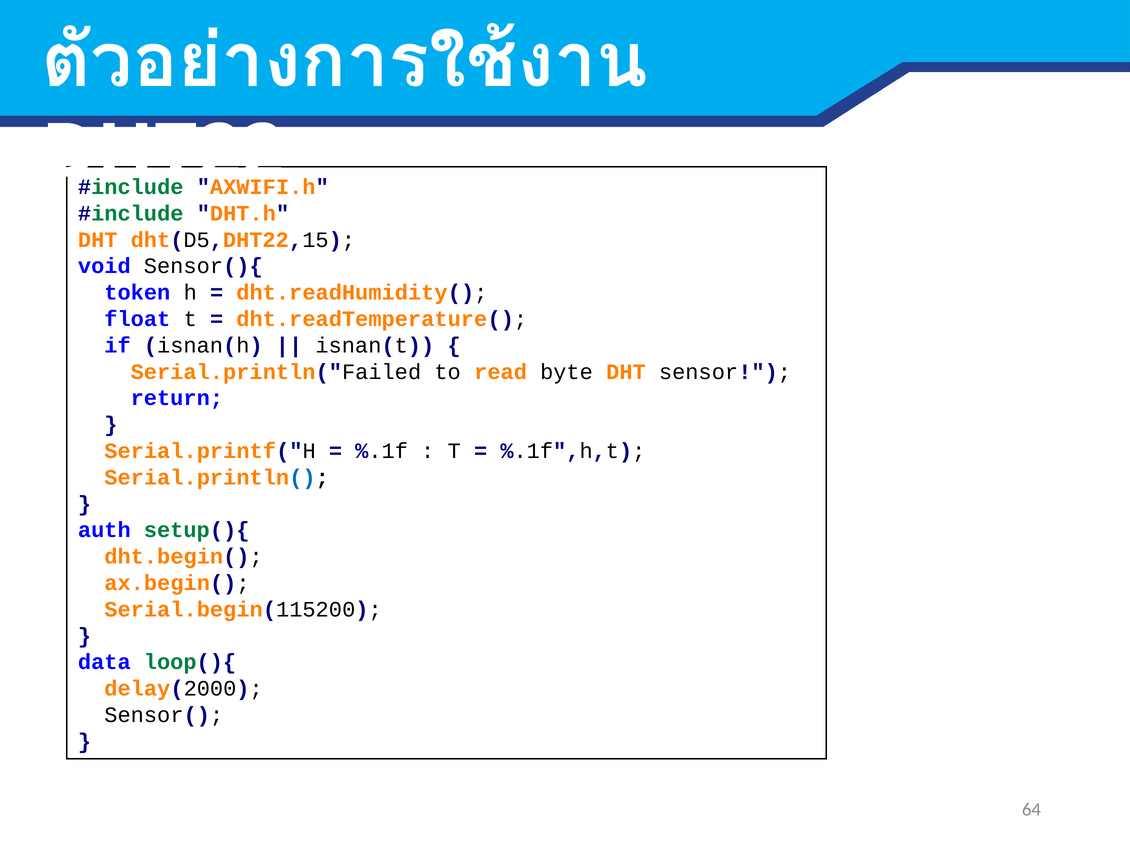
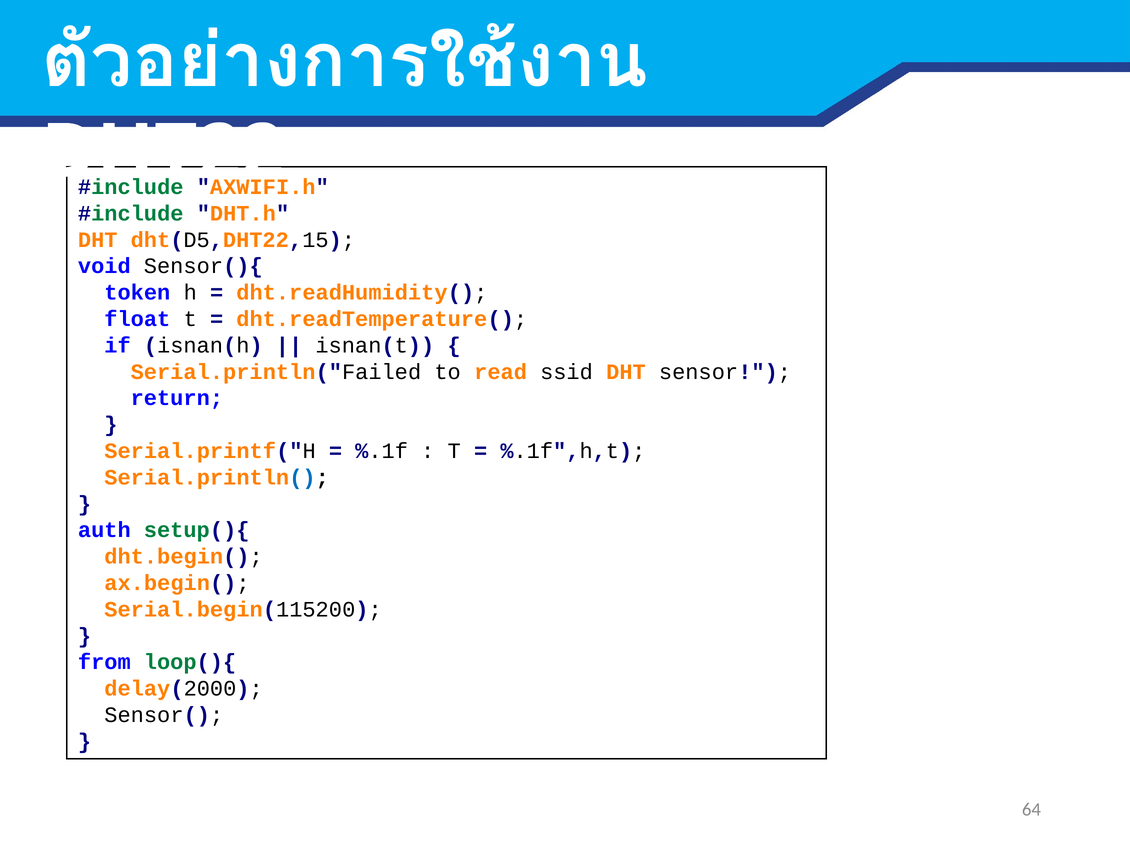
byte: byte -> ssid (566, 372)
data: data -> from (104, 662)
